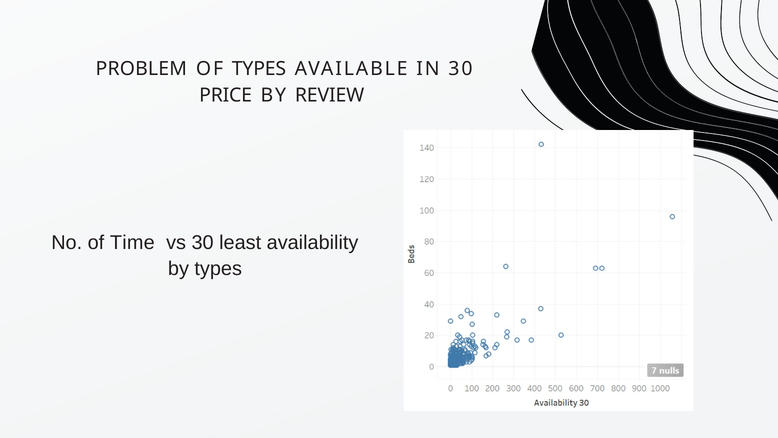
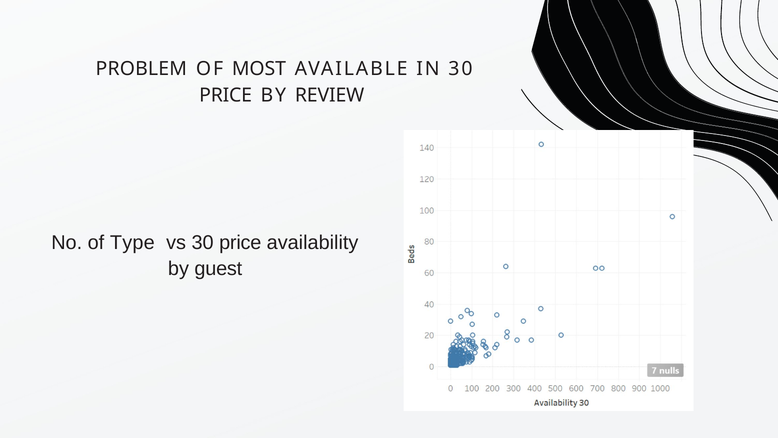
OF TYPES: TYPES -> MOST (259, 69)
Time: Time -> Type (132, 243)
vs 30 least: least -> price (240, 243)
by types: types -> guest (218, 269)
